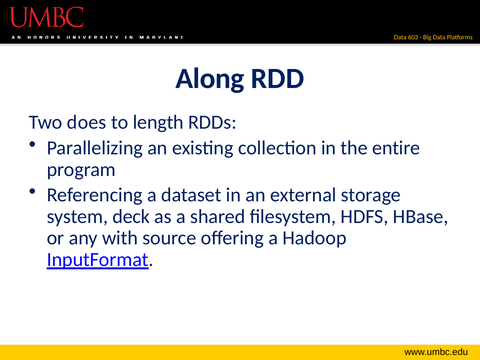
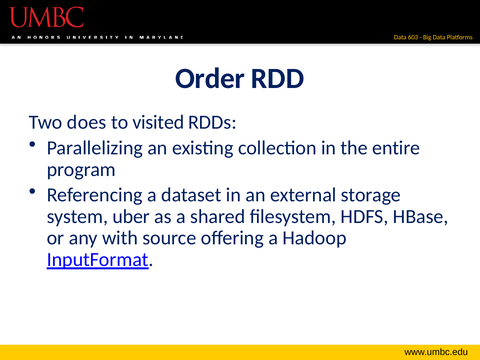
Along: Along -> Order (210, 79)
length: length -> visited (158, 122)
deck: deck -> uber (131, 216)
